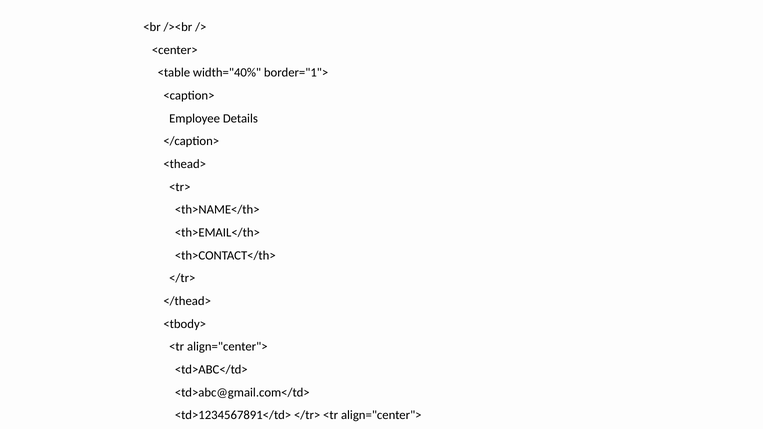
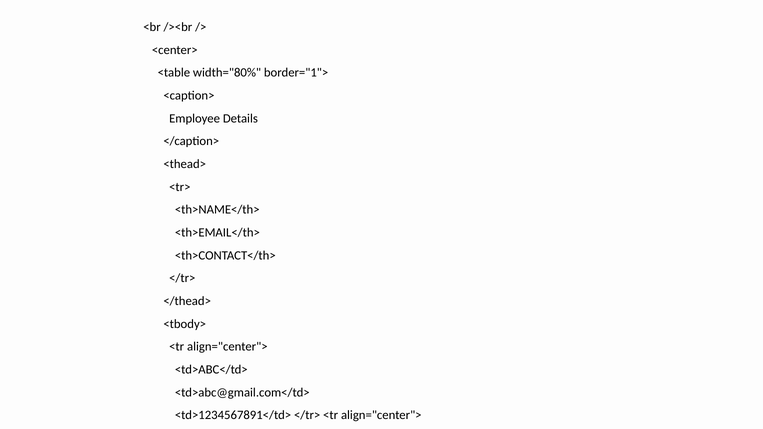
width="40%: width="40% -> width="80% (227, 73)
